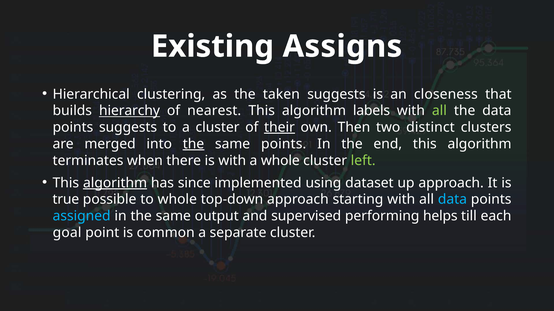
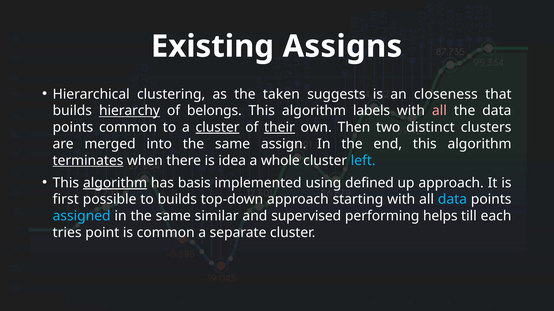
nearest: nearest -> belongs (214, 111)
all colour: light green -> pink (439, 111)
points suggests: suggests -> common (128, 128)
cluster underline: none -> present (218, 128)
the underline: present -> none (194, 144)
same points: points -> assign (284, 144)
terminates underline: none -> present (88, 161)
is with: with -> idea (232, 161)
left colour: light green -> light blue (363, 161)
since: since -> basis (194, 183)
dataset: dataset -> defined (369, 183)
true: true -> first (66, 200)
to whole: whole -> builds (177, 200)
output: output -> similar (217, 216)
goal: goal -> tries (67, 233)
